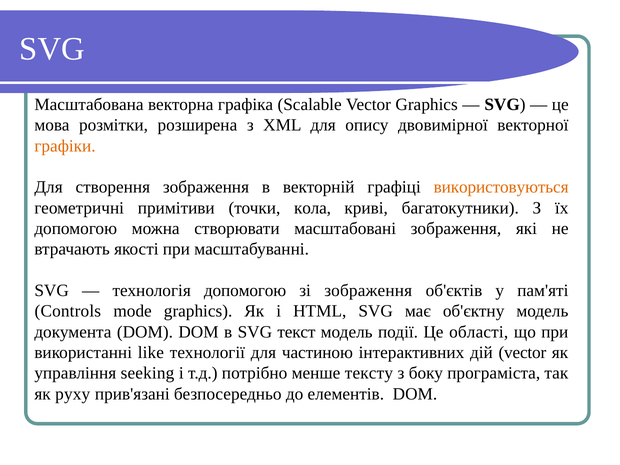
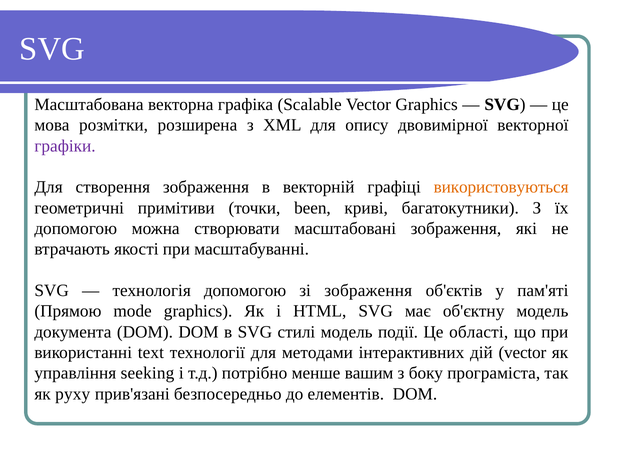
графіки colour: orange -> purple (65, 146)
кола: кола -> been (312, 208)
Controls: Controls -> Прямою (68, 311)
текст: текст -> стилі (296, 332)
like: like -> text (151, 353)
частиною: частиною -> методами (317, 353)
тексту: тексту -> вашим (369, 373)
